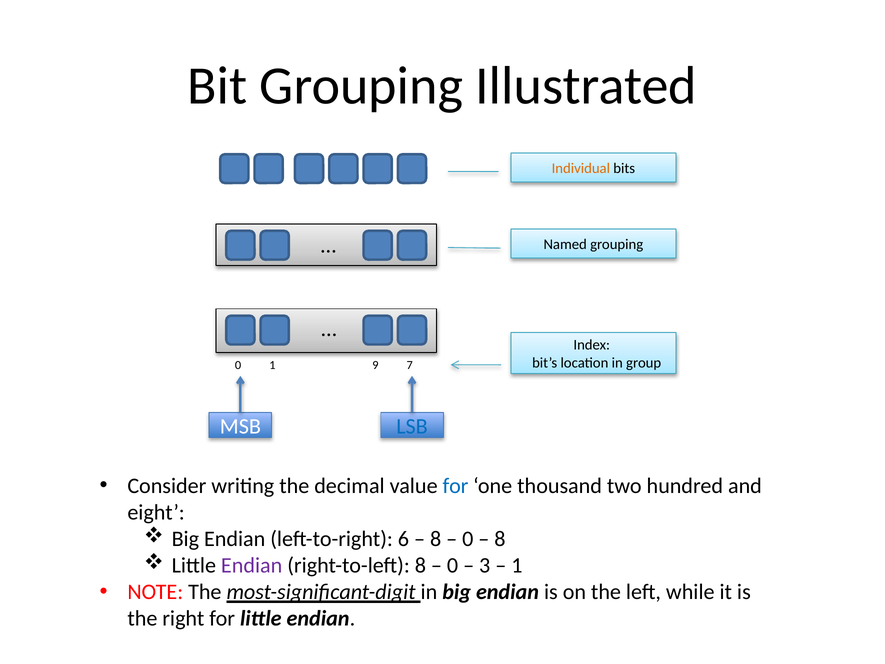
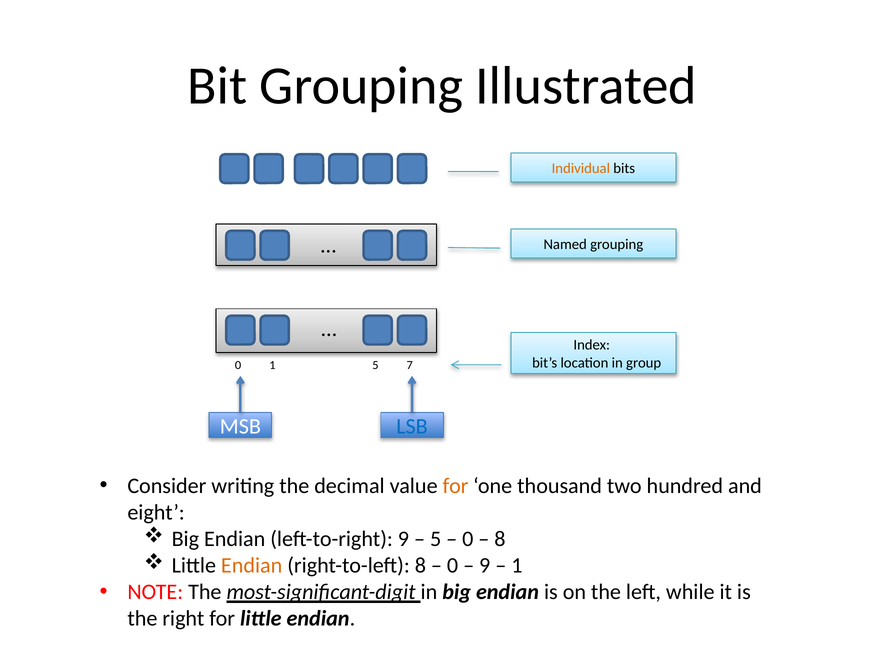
1 9: 9 -> 5 (375, 365)
for colour: blue -> orange (455, 486)
left-to-right 6: 6 -> 9 (403, 539)
8: 8 -> 5 (436, 539)
Endian colour: purple -> orange (252, 565)
3: 3 -> 9 (485, 565)
